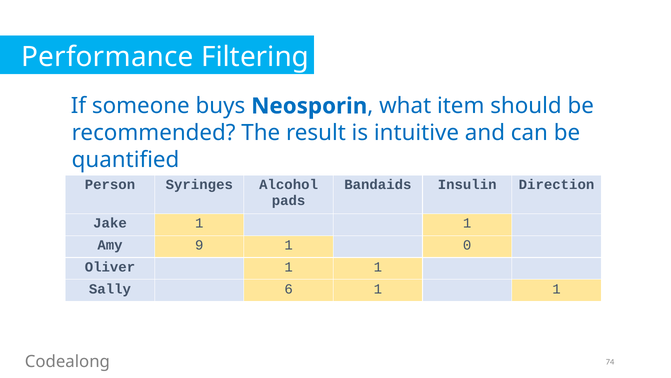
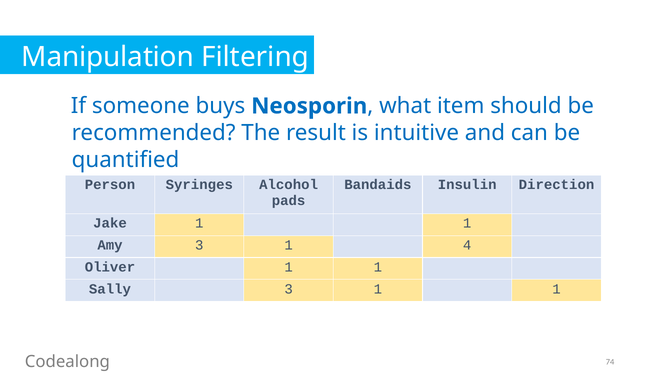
Performance: Performance -> Manipulation (108, 57)
Amy 9: 9 -> 3 (199, 245)
0: 0 -> 4 (467, 245)
Sally 6: 6 -> 3 (289, 288)
